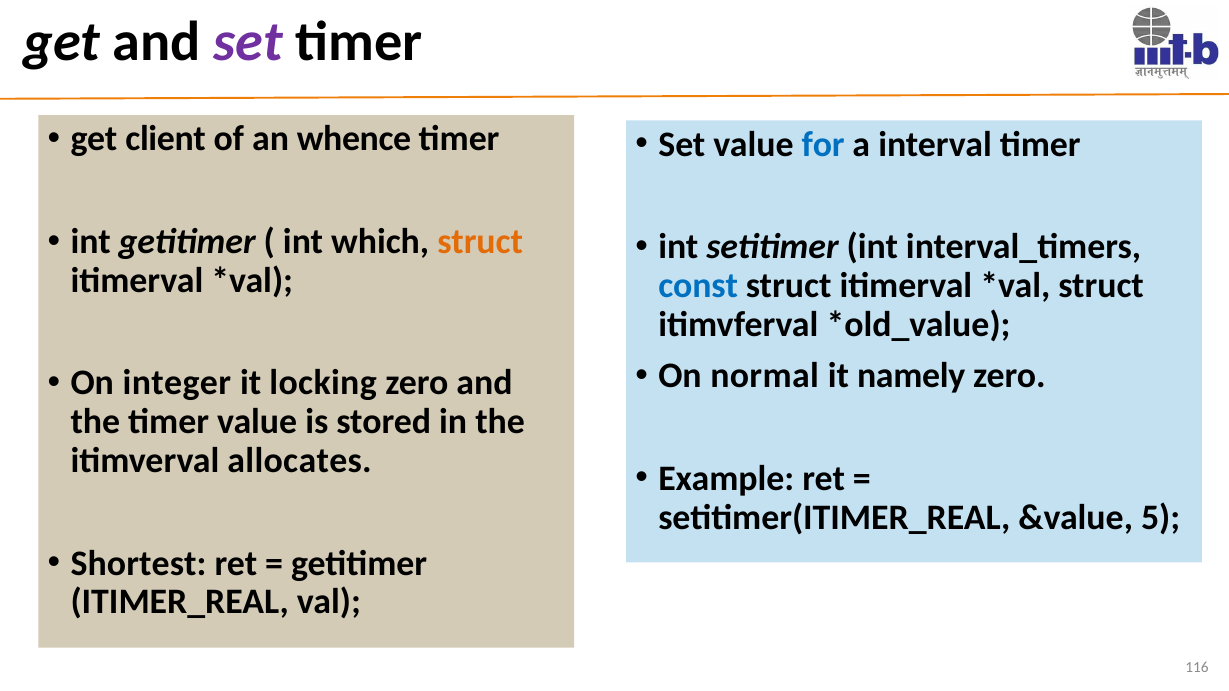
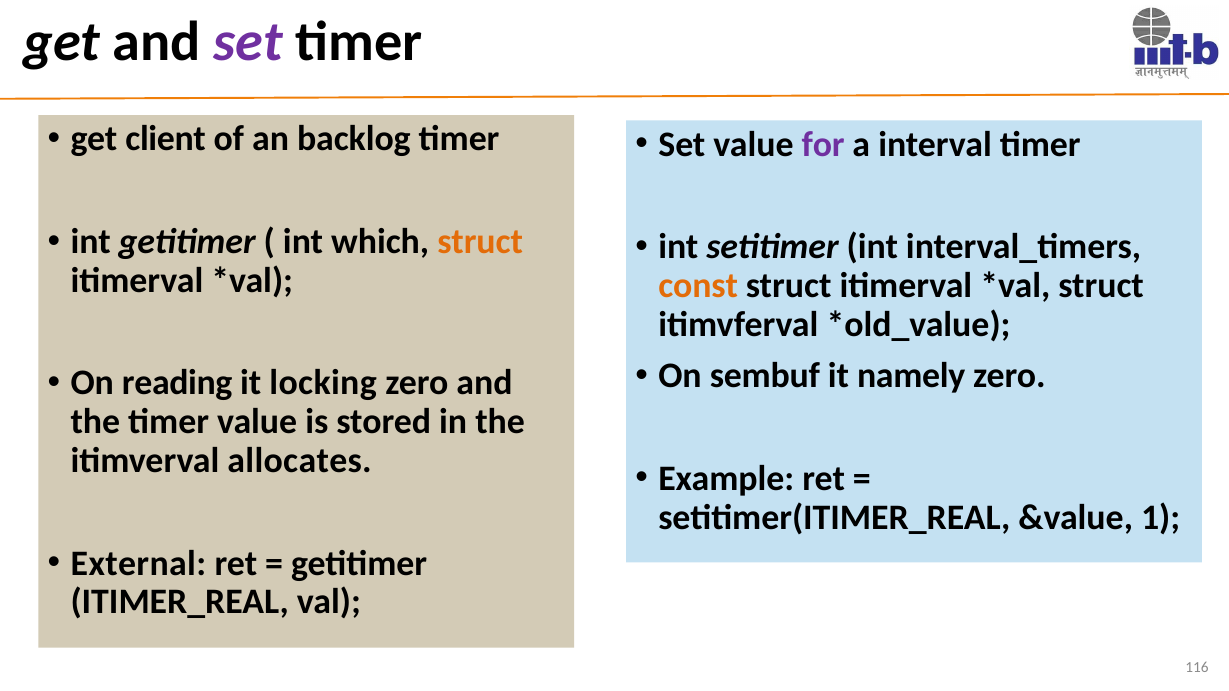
whence: whence -> backlog (354, 139)
for colour: blue -> purple (823, 144)
const colour: blue -> orange (698, 286)
normal: normal -> sembuf (765, 376)
integer: integer -> reading (177, 383)
5: 5 -> 1 (1161, 517)
Shortest: Shortest -> External (138, 563)
